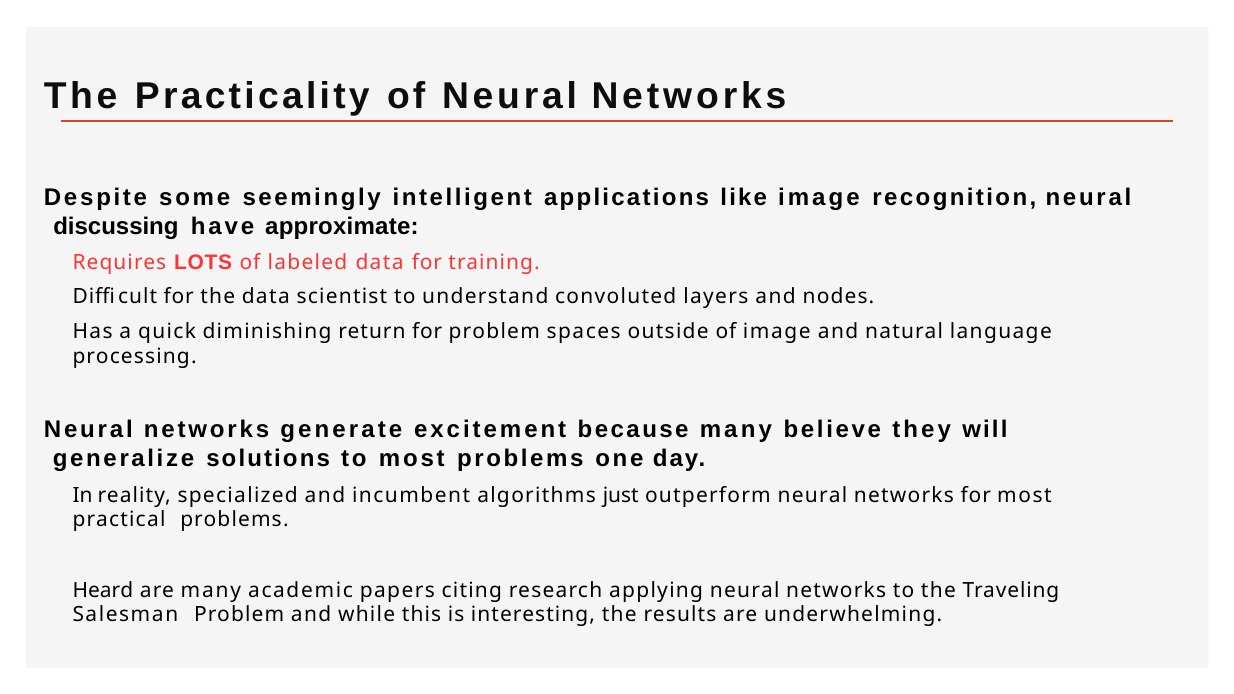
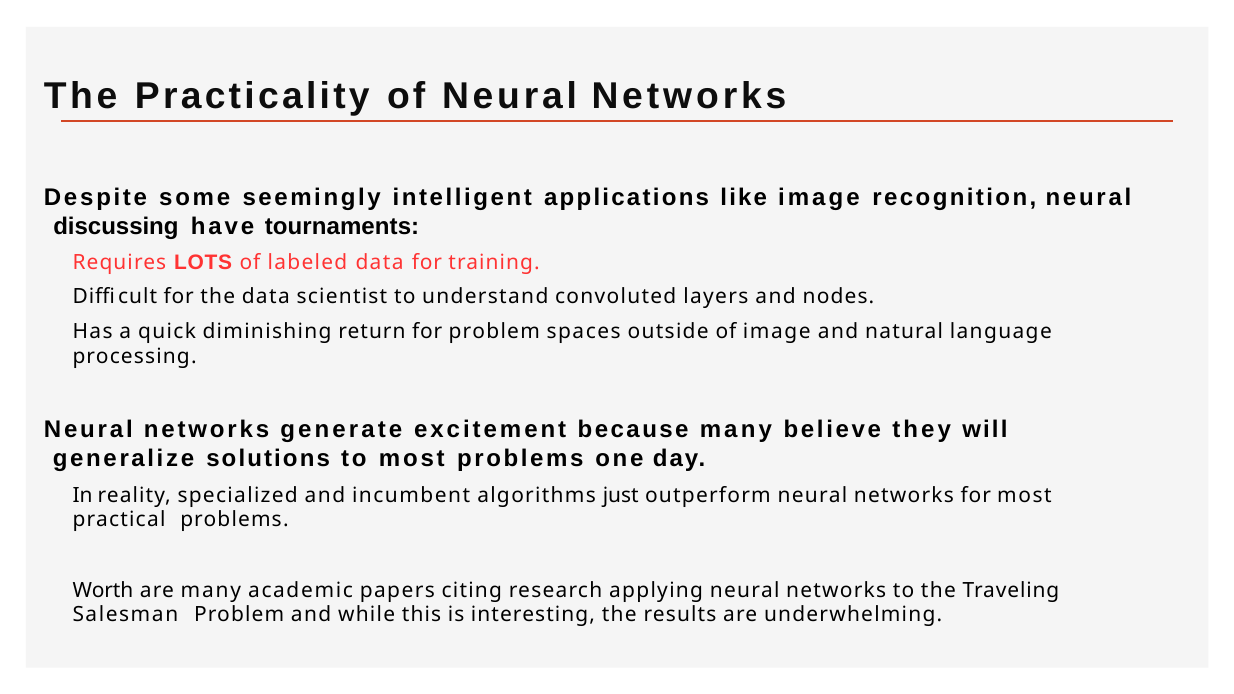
approximate: approximate -> tournaments (342, 227)
Heard: Heard -> Worth (103, 591)
